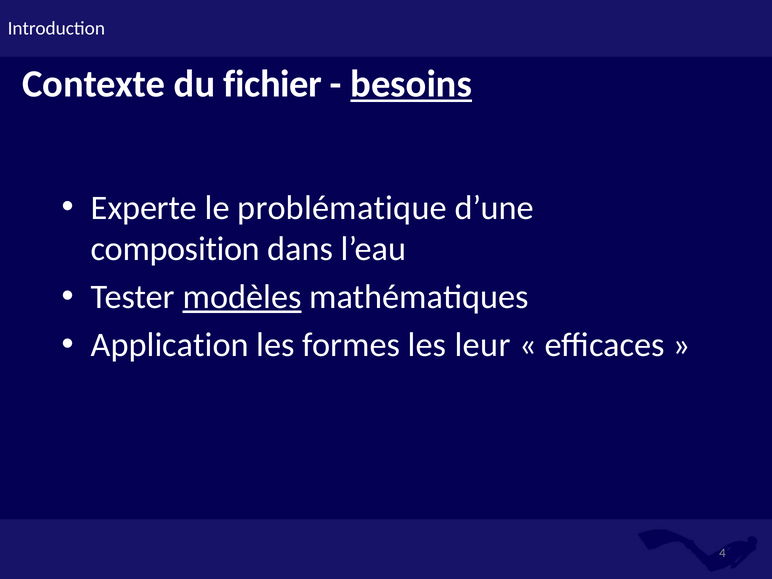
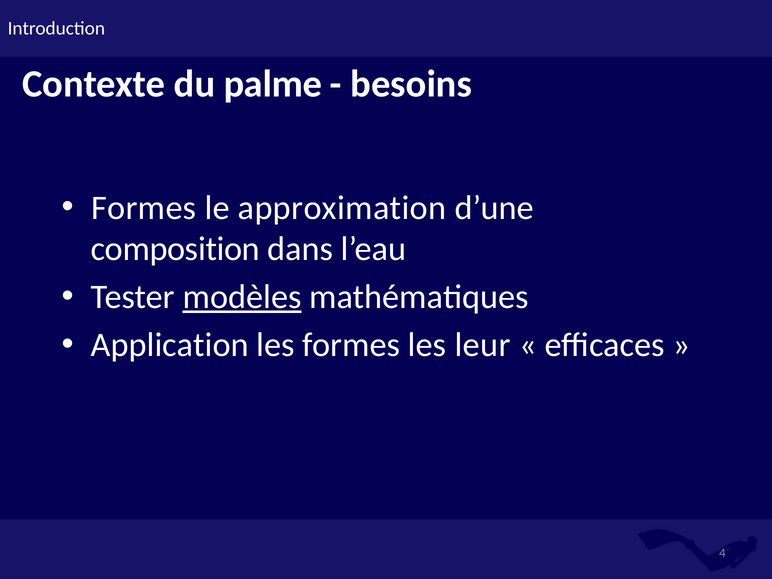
fichier: fichier -> palme (273, 84)
besoins underline: present -> none (411, 84)
Experte: Experte -> Formes (144, 208)
problématique: problématique -> approximation (342, 208)
